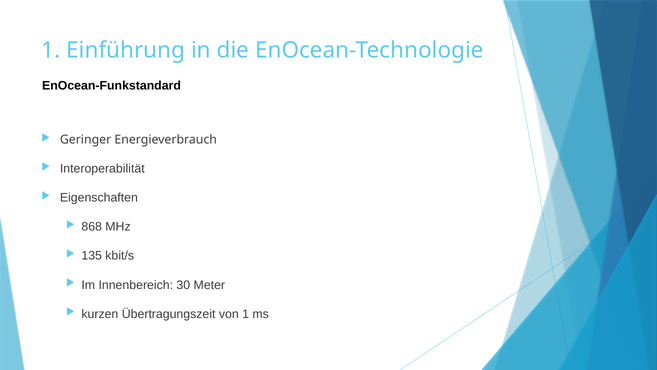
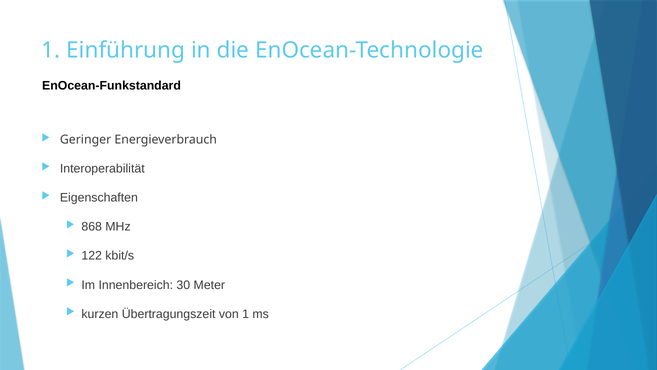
135: 135 -> 122 (92, 256)
